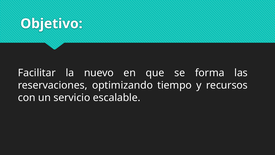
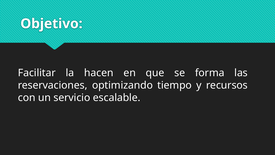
nuevo: nuevo -> hacen (99, 73)
